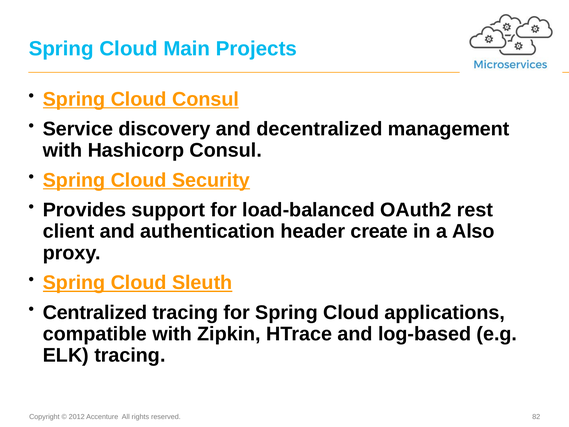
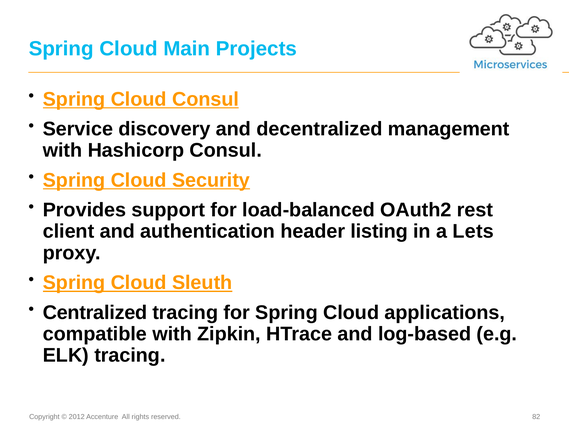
create: create -> listing (379, 231)
Also: Also -> Lets (473, 231)
